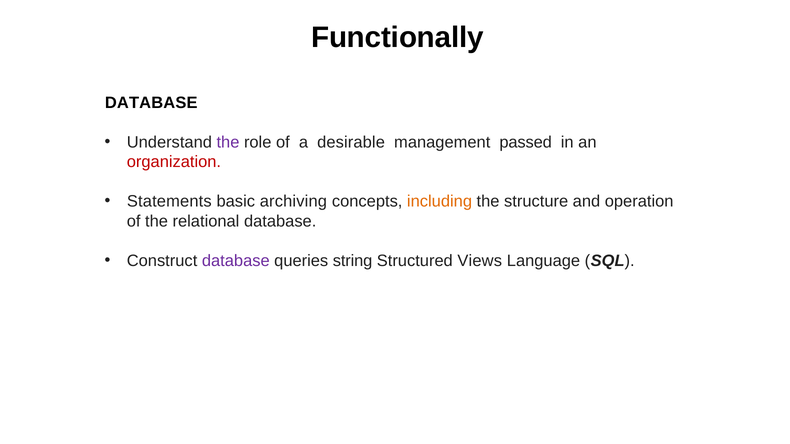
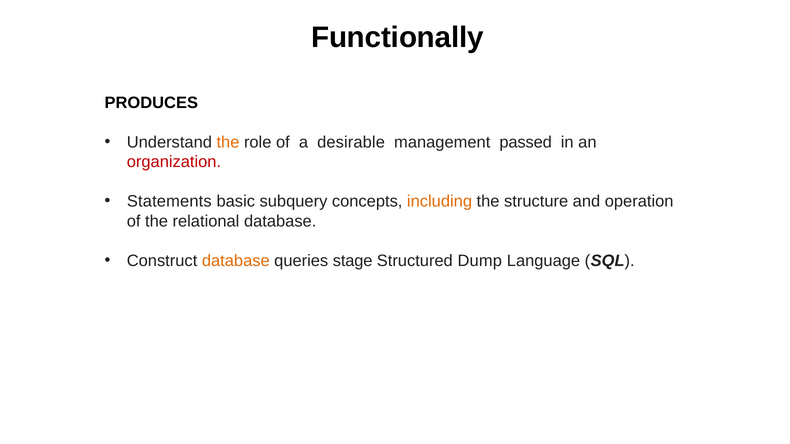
DATABASE: DATABASE -> PRODUCES (151, 103)
the colour: purple -> orange (228, 142)
archiving: archiving -> subquery (293, 202)
database colour: purple -> orange (236, 261)
string: string -> stage (353, 261)
Views: Views -> Dump (480, 261)
